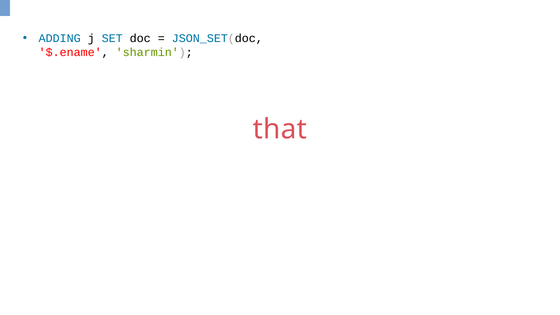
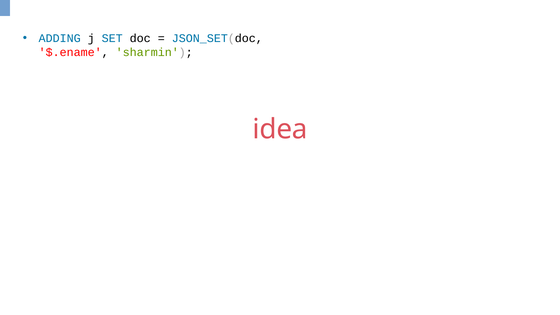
that: that -> idea (280, 129)
